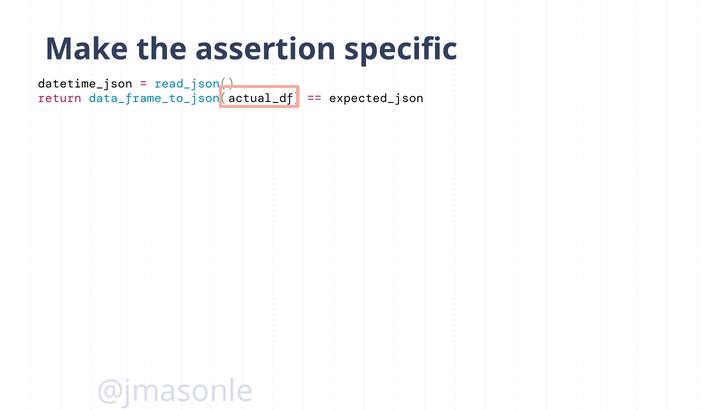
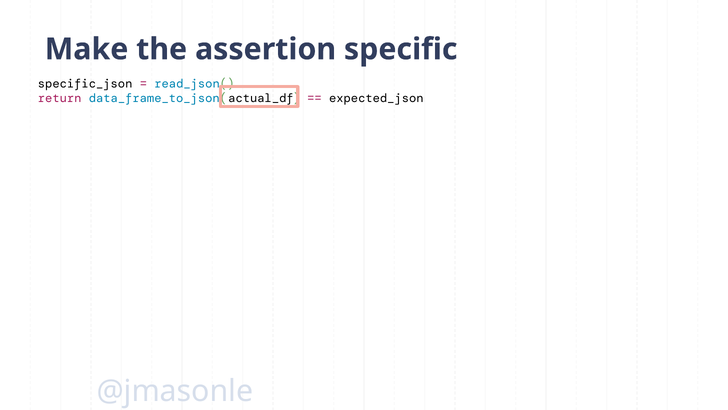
datetime_json: datetime_json -> specific_json (85, 84)
